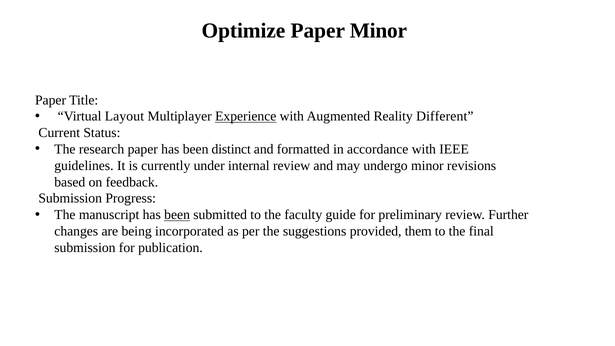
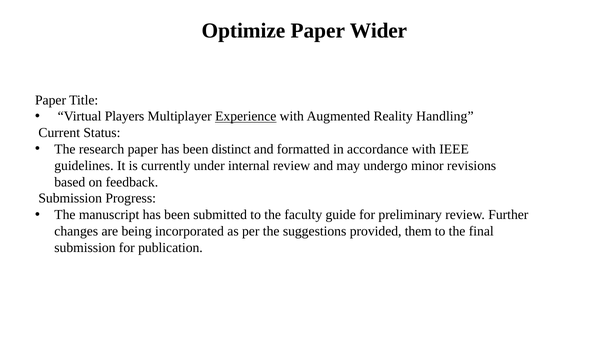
Paper Minor: Minor -> Wider (378, 31)
Layout: Layout -> Players (125, 116)
Different: Different -> Handling (445, 116)
been underline: present -> none (177, 215)
